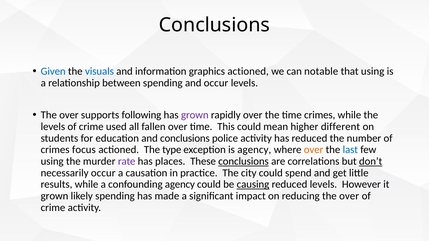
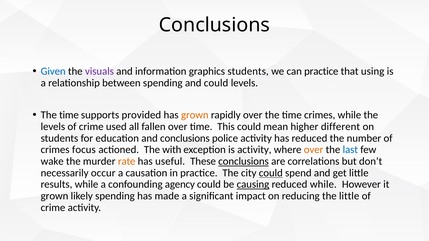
visuals colour: blue -> purple (99, 72)
graphics actioned: actioned -> students (248, 72)
can notable: notable -> practice (321, 72)
and occur: occur -> could (216, 83)
over: over -> time (69, 115)
following: following -> provided (141, 115)
grown colour: purple -> orange (195, 115)
type: type -> with (172, 150)
is agency: agency -> activity (254, 150)
using: using -> wake (52, 162)
rate colour: purple -> orange (127, 162)
places: places -> useful (170, 162)
don’t underline: present -> none (371, 162)
could underline: none -> present (271, 173)
reduced levels: levels -> while (323, 185)
reducing the over: over -> little (349, 196)
